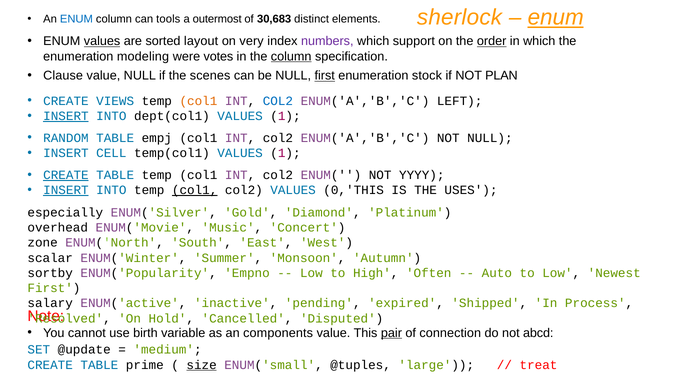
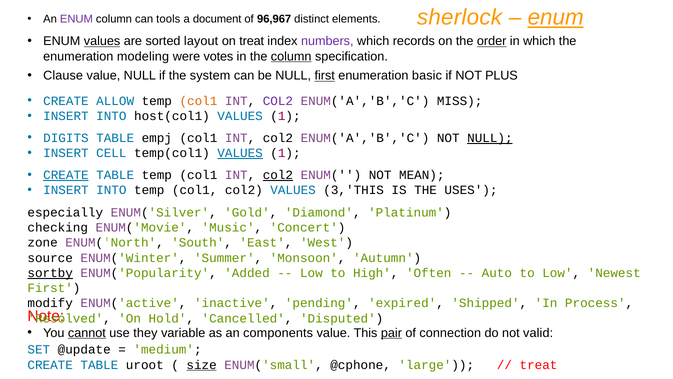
ENUM colour: blue -> purple (76, 19)
outermost: outermost -> document (217, 19)
30,683: 30,683 -> 96,967 (274, 19)
on very: very -> treat (252, 41)
support: support -> records (414, 41)
scenes: scenes -> system (210, 76)
stock: stock -> basic (427, 76)
PLAN: PLAN -> PLUS (501, 76)
VIEWS: VIEWS -> ALLOW (115, 101)
COL2 colour: blue -> purple (278, 101)
LEFT: LEFT -> MISS (460, 101)
INSERT underline: present -> none (66, 116)
dept(col1: dept(col1 -> host(col1 (172, 116)
RANDOM: RANDOM -> DIGITS (66, 138)
NULL underline: none -> present (490, 138)
VALUES underline: none -> present (240, 153)
col2 underline: none -> present (278, 175)
YYYY: YYYY -> MEAN (422, 175)
INSERT underline: present -> none (66, 190)
col1 underline: present -> none (195, 190)
0,'THIS: 0,'THIS -> 3,'THIS (354, 190)
overhead: overhead -> checking (58, 227)
scalar: scalar -> source (50, 258)
sortby underline: none -> present (50, 273)
Empno: Empno -> Added (247, 273)
salary: salary -> modify (50, 303)
cannot underline: none -> present (87, 332)
birth: birth -> they (145, 332)
abcd: abcd -> valid (538, 332)
prime: prime -> uroot (145, 364)
@tuples: @tuples -> @cphone (361, 364)
